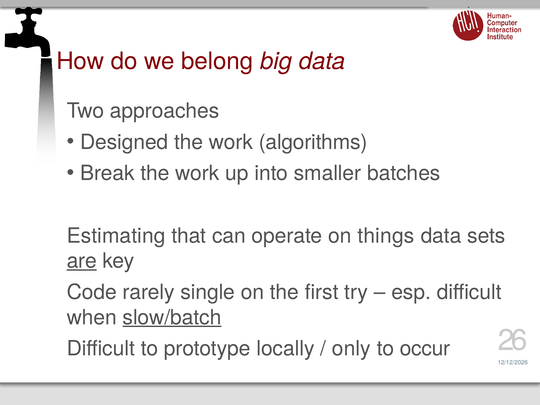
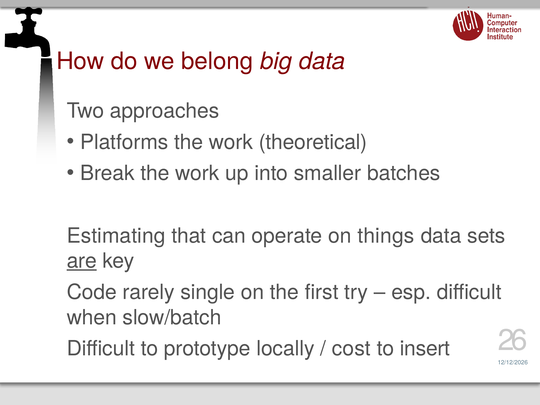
Designed: Designed -> Platforms (124, 142)
algorithms: algorithms -> theoretical (313, 142)
slow/batch underline: present -> none (172, 317)
only: only -> cost (351, 349)
occur: occur -> insert (425, 349)
